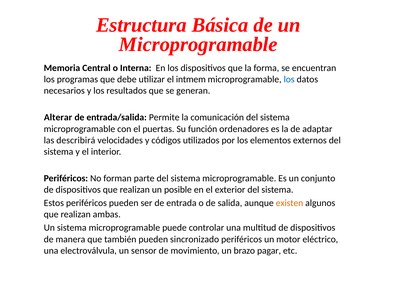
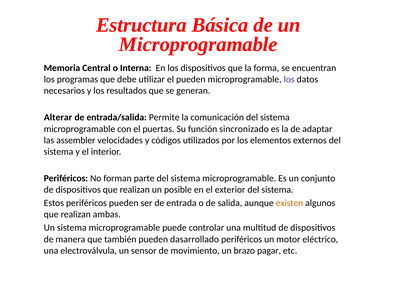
el intmem: intmem -> pueden (191, 79)
los colour: blue -> purple (289, 79)
ordenadores: ordenadores -> sincronizado (244, 129)
describirá: describirá -> assembler (76, 140)
sincronizado: sincronizado -> dasarrollado (195, 239)
